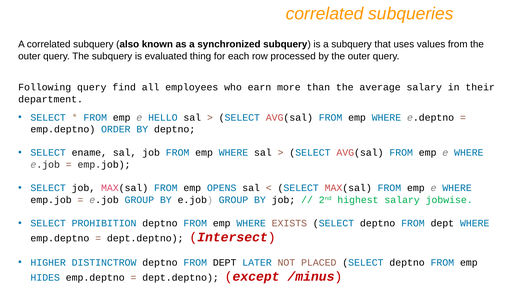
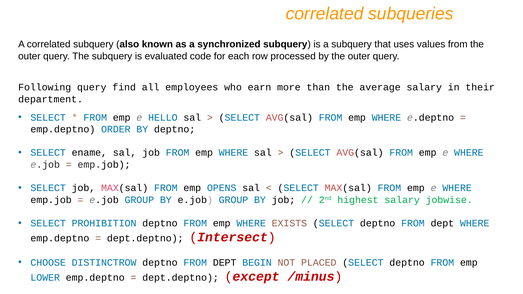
thing: thing -> code (201, 56)
HIGHER: HIGHER -> CHOOSE (48, 263)
LATER: LATER -> BEGIN (257, 263)
HIDES: HIDES -> LOWER (45, 278)
